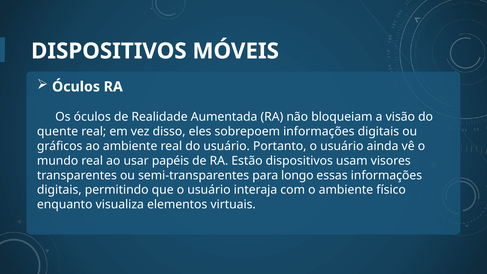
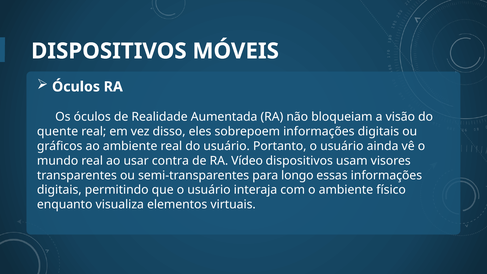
papéis: papéis -> contra (170, 161)
Estão: Estão -> Vídeo (247, 161)
